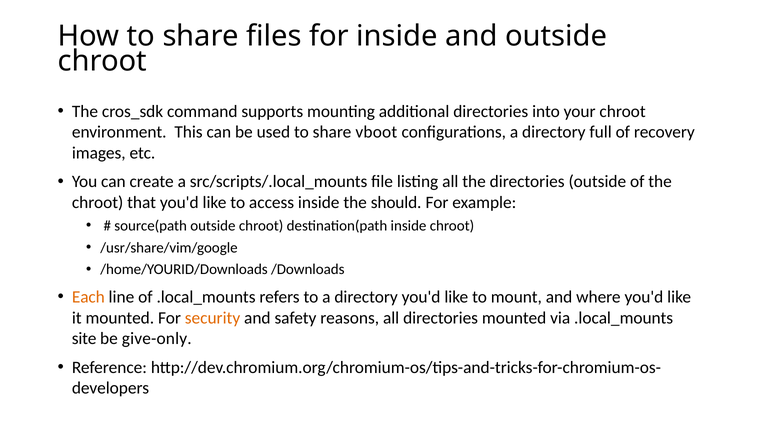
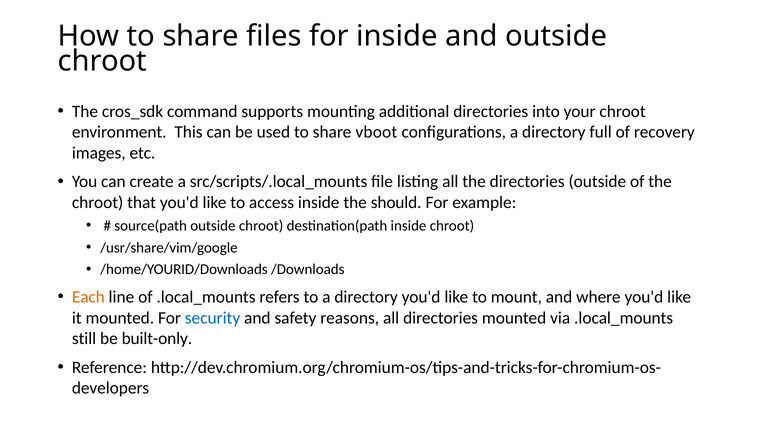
security colour: orange -> blue (213, 318)
site: site -> still (84, 338)
give-only: give-only -> built-only (157, 338)
